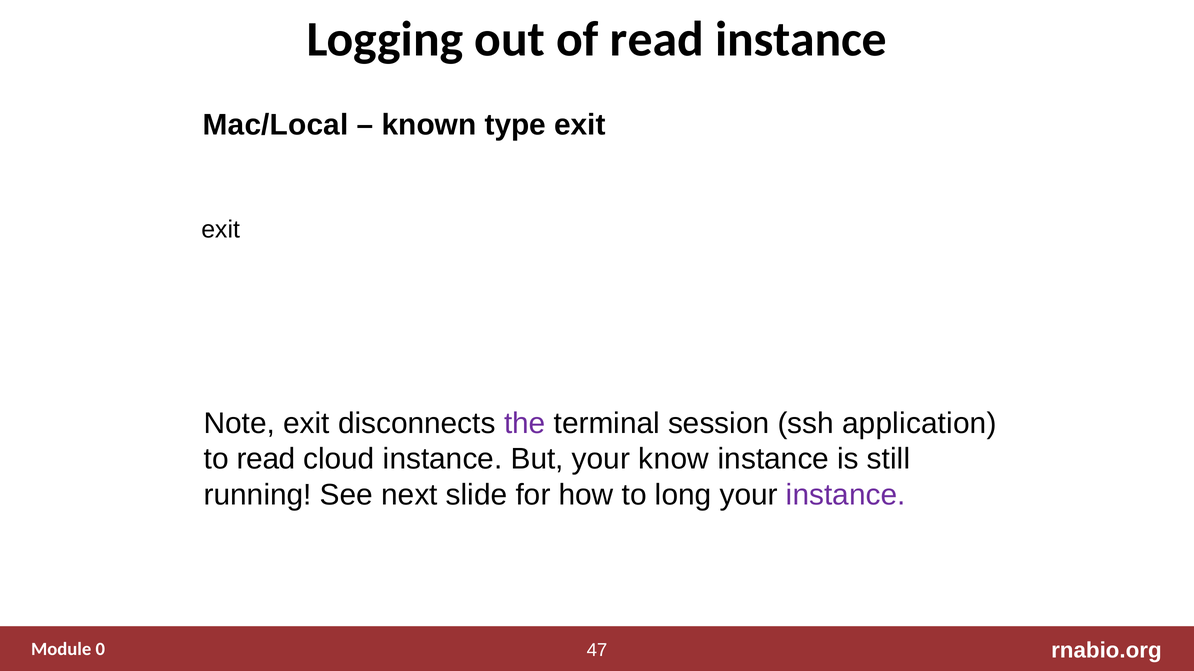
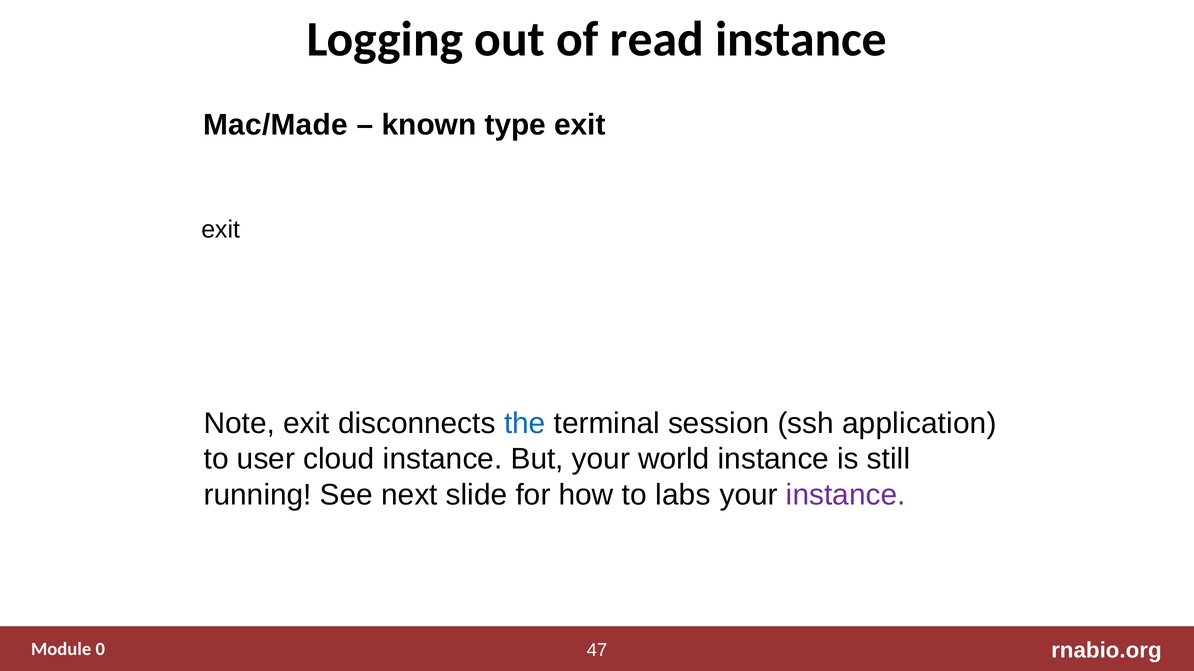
Mac/Local: Mac/Local -> Mac/Made (276, 125)
the colour: purple -> blue (525, 424)
to read: read -> user (266, 459)
know: know -> world (674, 459)
long: long -> labs (683, 495)
